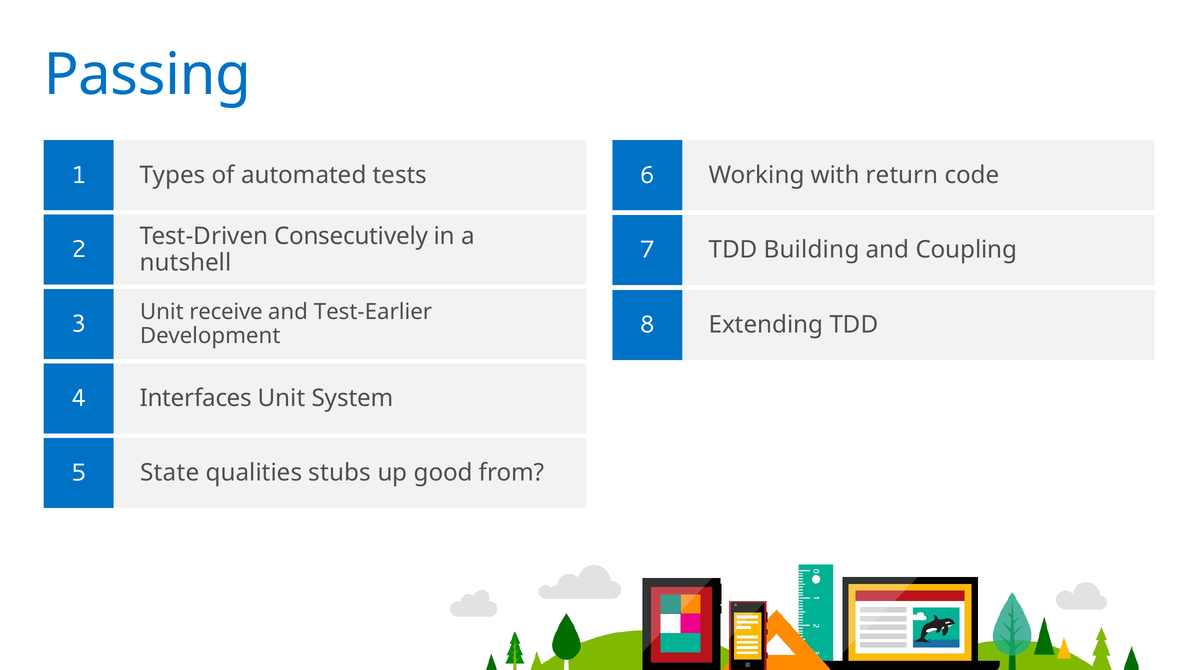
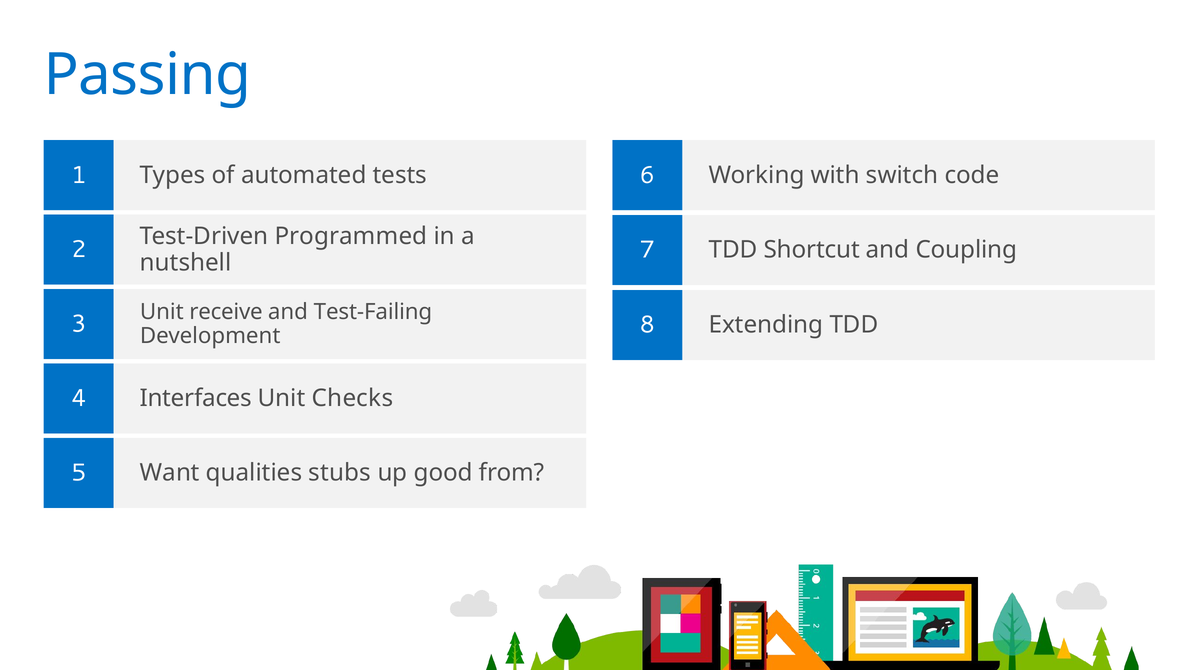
return: return -> switch (902, 175)
Consecutively: Consecutively -> Programmed (351, 236)
Building: Building -> Shortcut (812, 250)
Test-Earlier: Test-Earlier -> Test-Failing (373, 312)
System: System -> Checks (352, 398)
State: State -> Want (170, 472)
